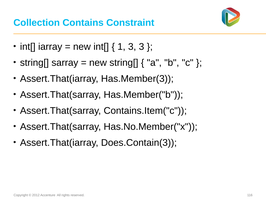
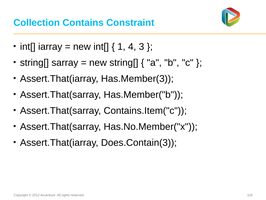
1 3: 3 -> 4 (132, 47)
